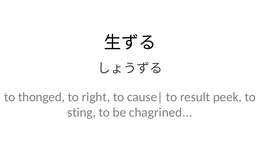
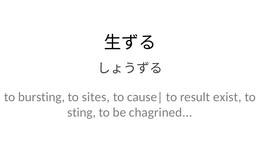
thonged: thonged -> bursting (41, 97)
right: right -> sites (96, 97)
peek: peek -> exist (227, 97)
